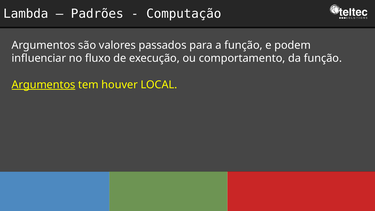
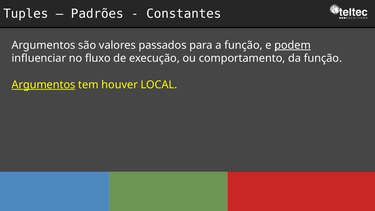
Lambda: Lambda -> Tuples (26, 14)
Computação: Computação -> Constantes (184, 14)
podem underline: none -> present (293, 45)
